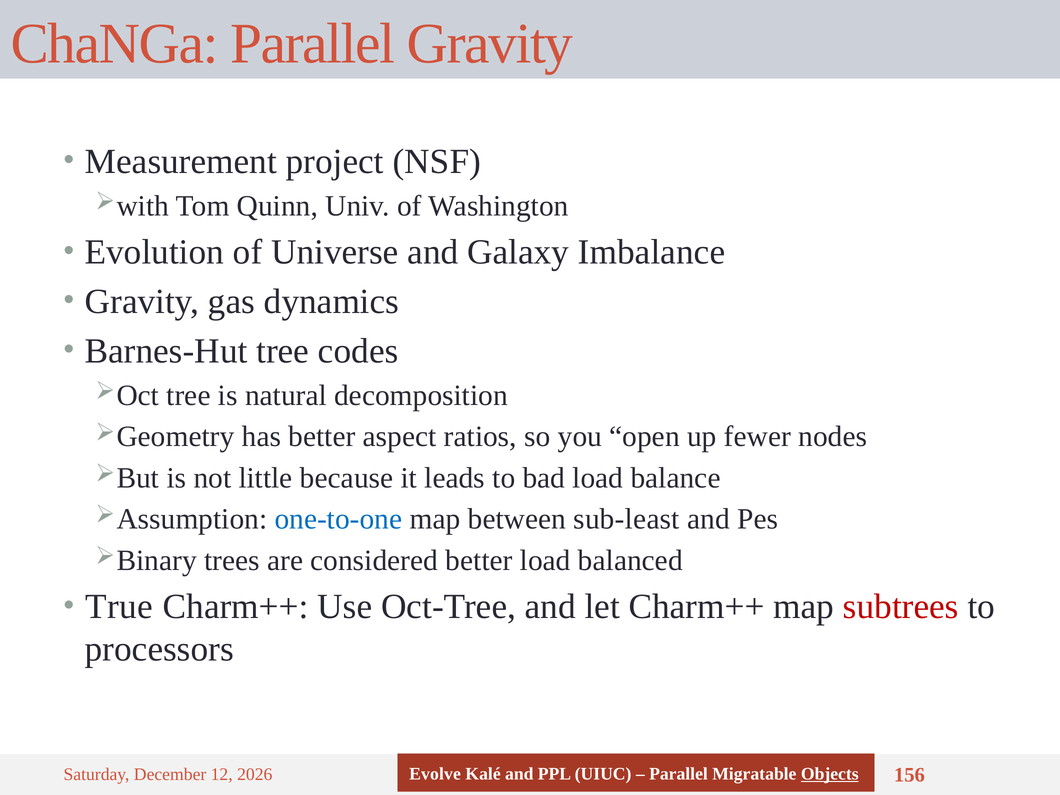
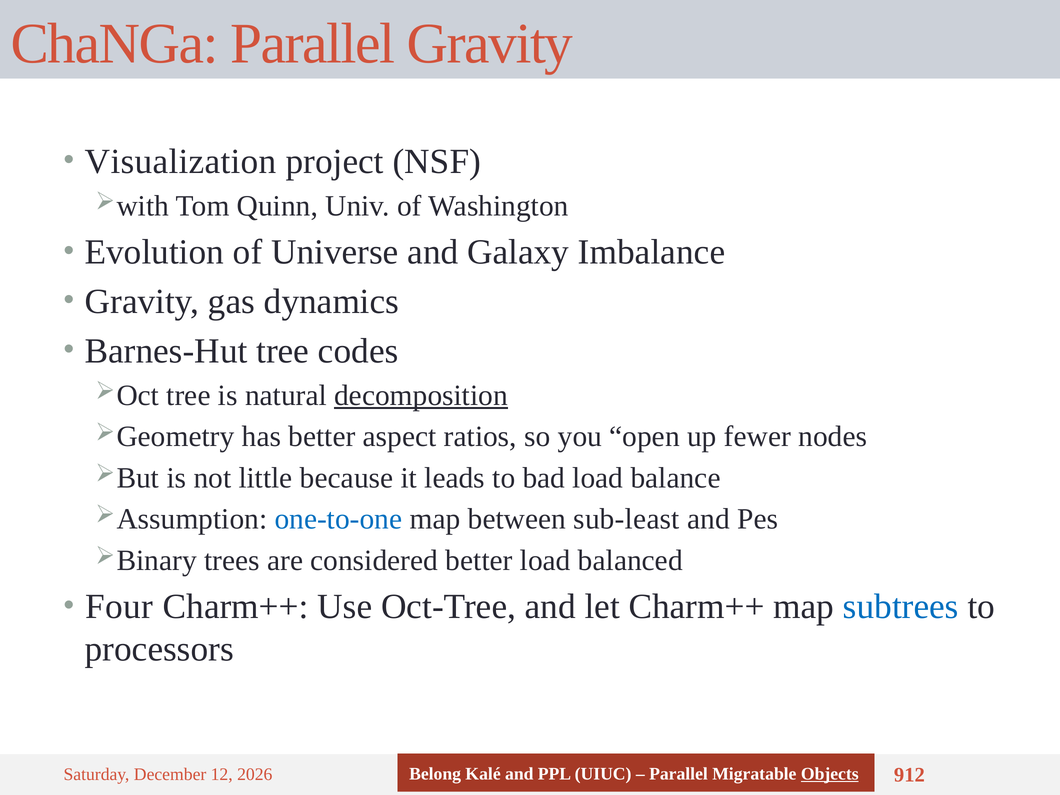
Measurement: Measurement -> Visualization (181, 161)
decomposition underline: none -> present (421, 395)
True: True -> Four (119, 607)
subtrees colour: red -> blue (901, 607)
Evolve: Evolve -> Belong (435, 774)
156: 156 -> 912 (909, 775)
